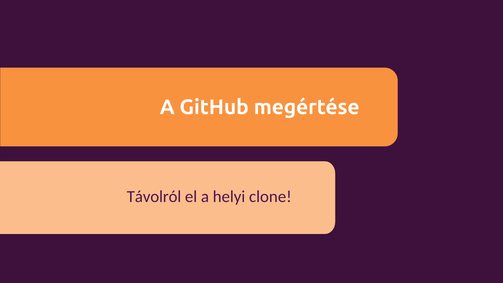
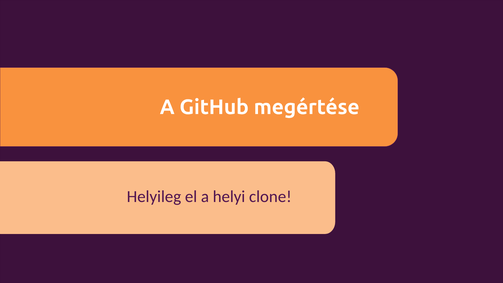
Távolról: Távolról -> Helyileg (154, 197)
